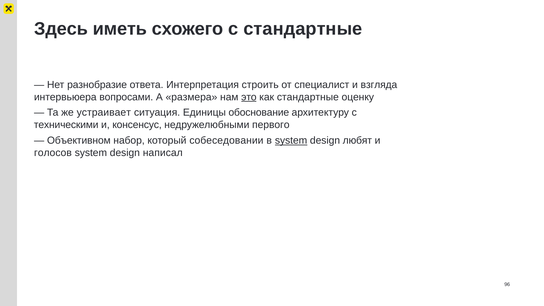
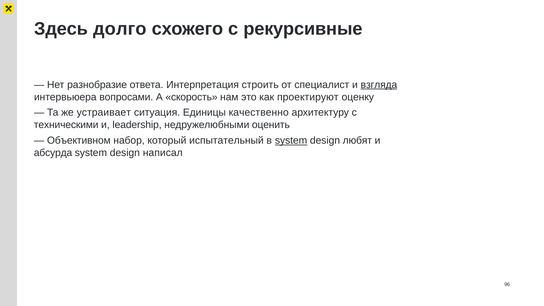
иметь: иметь -> долго (120, 29)
с стандартные: стандартные -> рекурсивные (303, 29)
взгляда underline: none -> present (379, 85)
размера: размера -> скорость (192, 97)
это underline: present -> none (249, 97)
как стандартные: стандартные -> проектируют (308, 97)
обоснование: обоснование -> качественно (259, 113)
консенсус: консенсус -> leadership (137, 125)
первого: первого -> оценить (271, 125)
собеседовании: собеседовании -> испытательный (226, 141)
голосов: голосов -> абсурда (53, 153)
